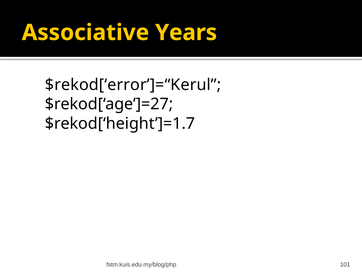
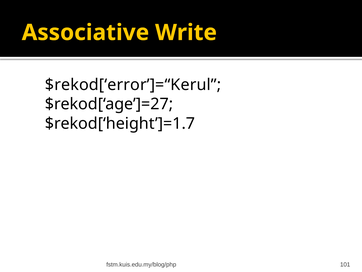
Years: Years -> Write (186, 33)
